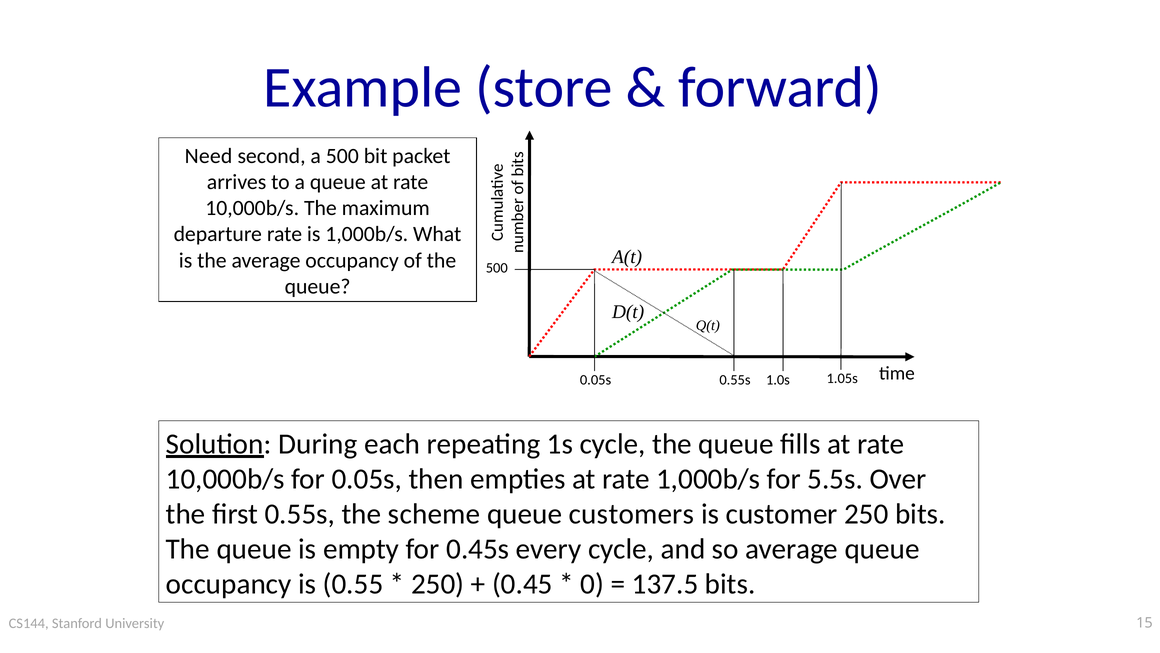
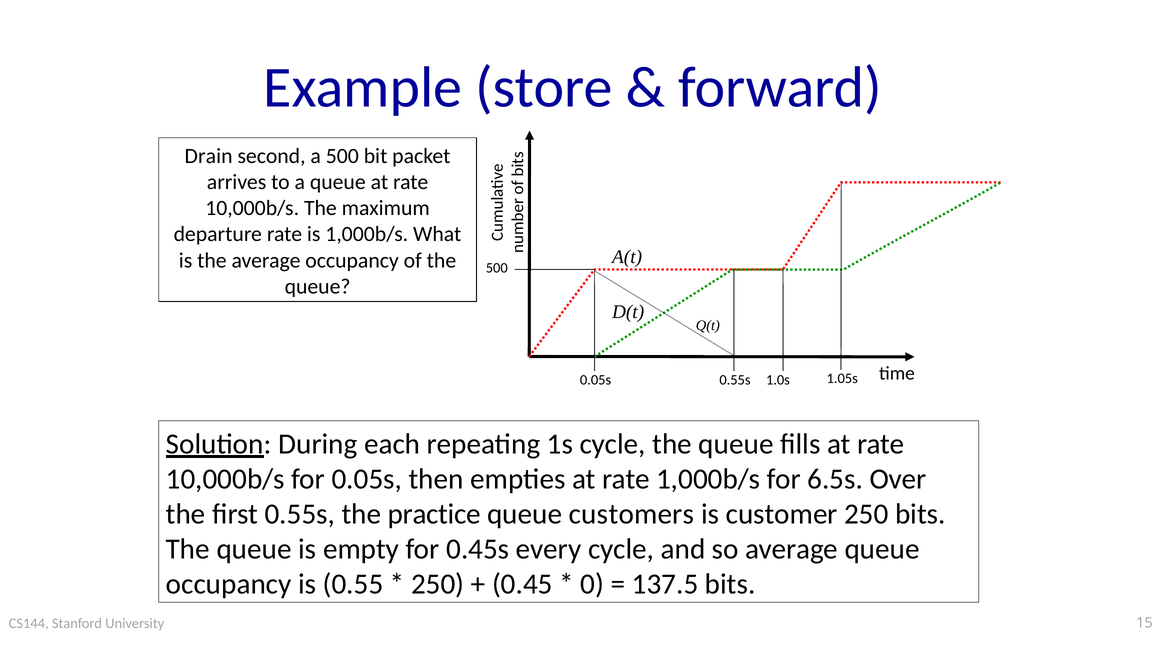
Need: Need -> Drain (209, 156)
5.5s: 5.5s -> 6.5s (835, 479)
scheme: scheme -> practice (434, 514)
